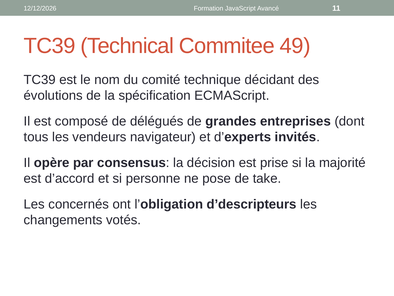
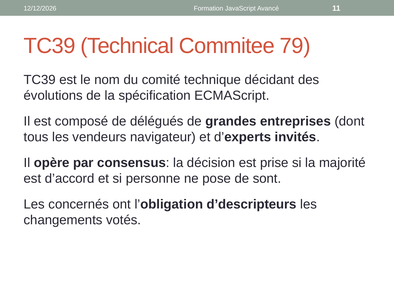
49: 49 -> 79 (295, 46)
take: take -> sont (267, 178)
